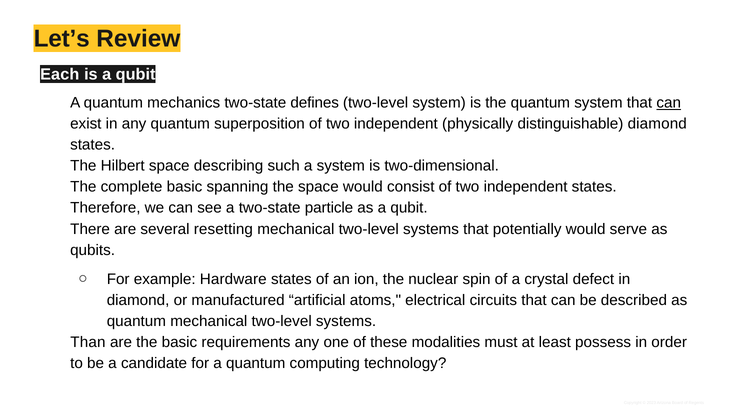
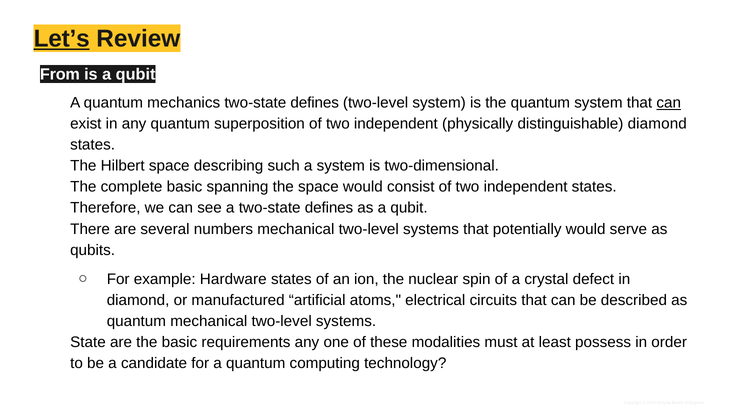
Let’s underline: none -> present (62, 39)
Each: Each -> From (60, 74)
a two-state particle: particle -> defines (329, 208)
resetting: resetting -> numbers (223, 229)
Than: Than -> State (88, 342)
